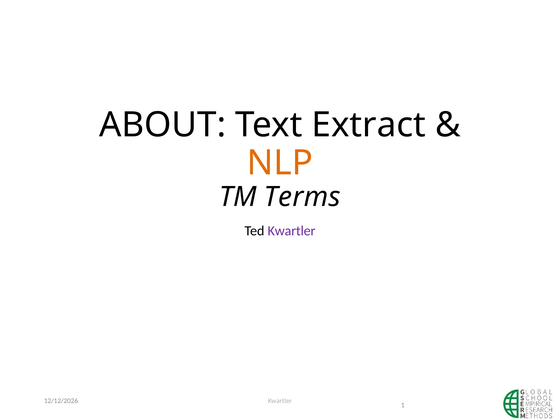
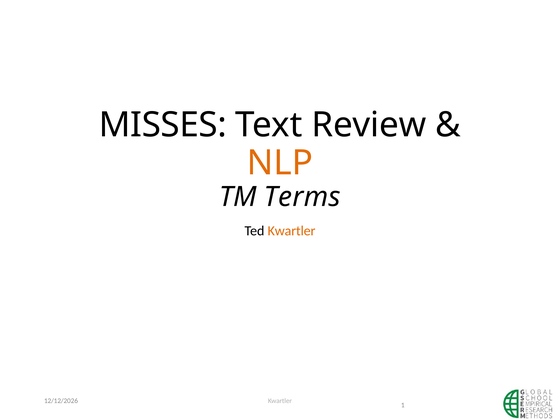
ABOUT: ABOUT -> MISSES (163, 125)
Extract: Extract -> Review (369, 125)
Kwartler colour: purple -> orange (292, 231)
